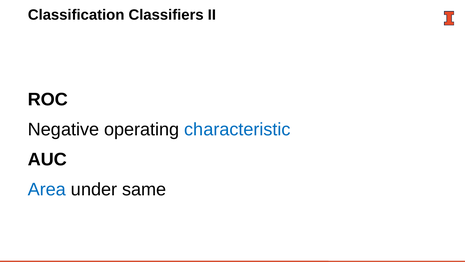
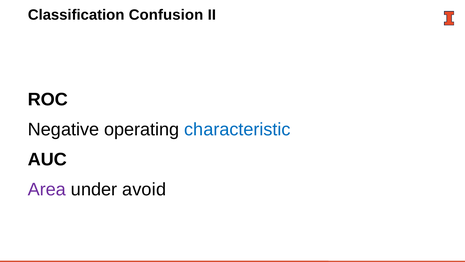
Classifiers: Classifiers -> Confusion (166, 15)
Area colour: blue -> purple (47, 189)
same: same -> avoid (144, 189)
